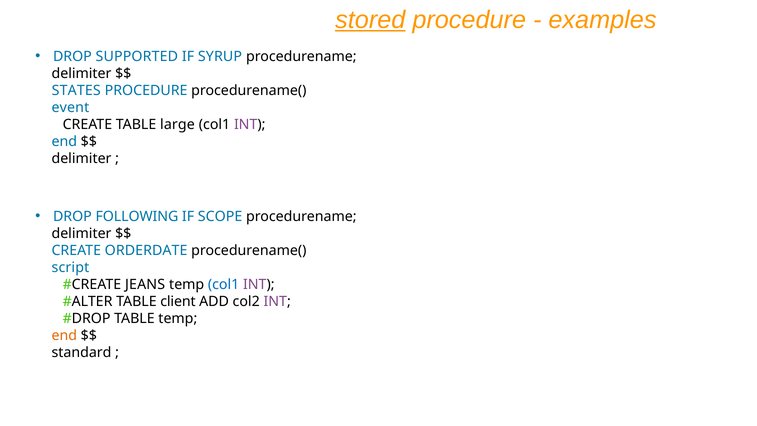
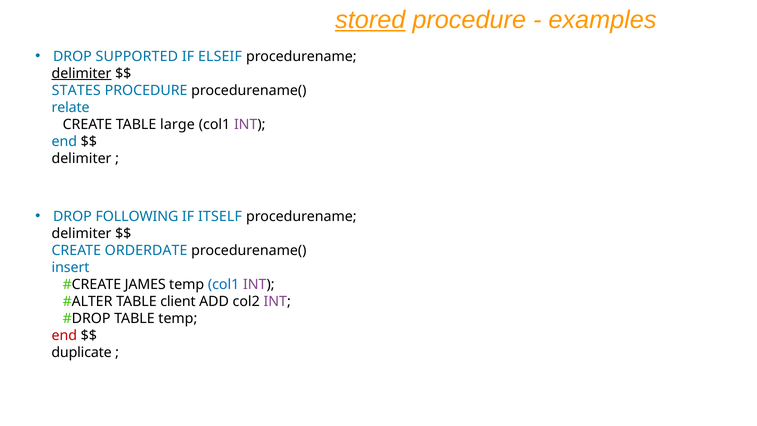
SYRUP: SYRUP -> ELSEIF (220, 56)
delimiter underline: none -> present (82, 74)
event: event -> relate (71, 108)
SCOPE: SCOPE -> ITSELF (220, 216)
script: script -> insert (71, 267)
JEANS: JEANS -> JAMES (145, 284)
end colour: orange -> red (64, 335)
standard: standard -> duplicate (82, 353)
